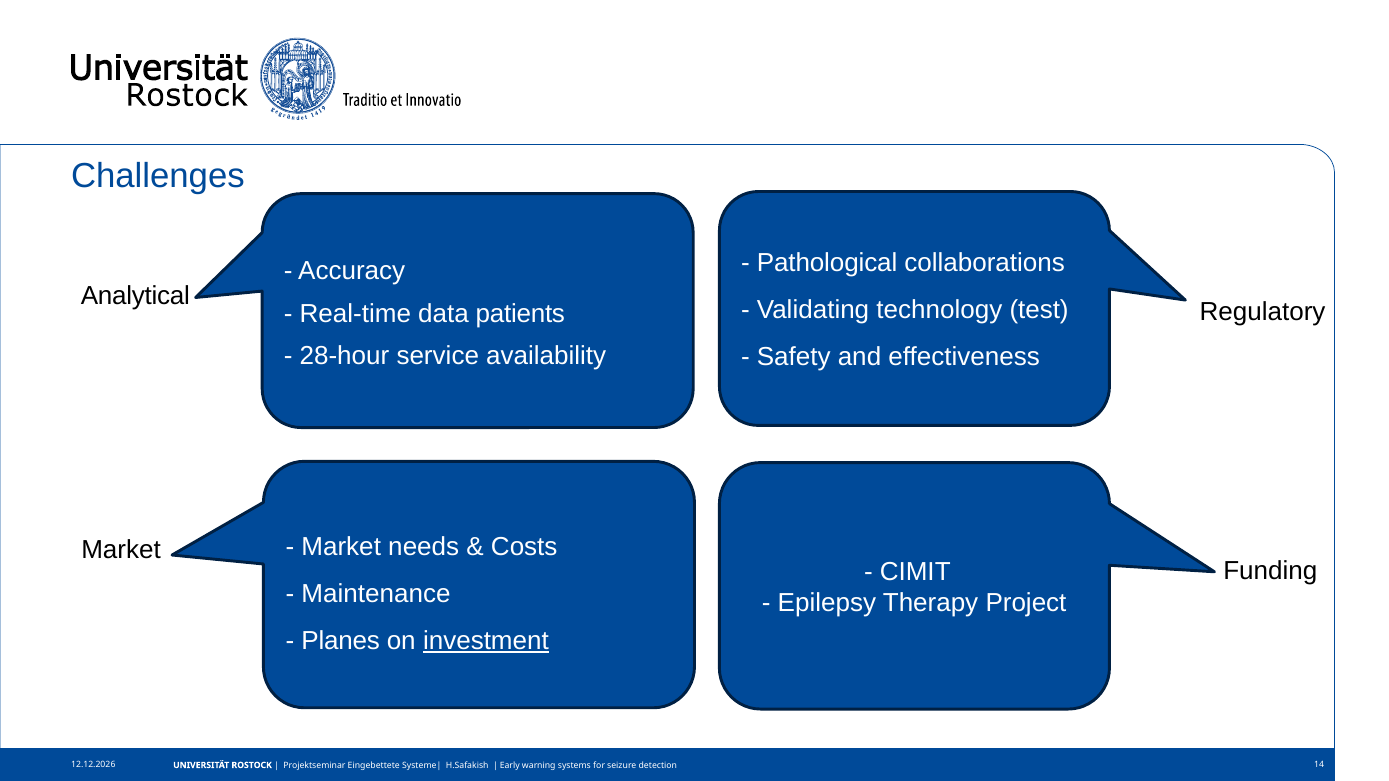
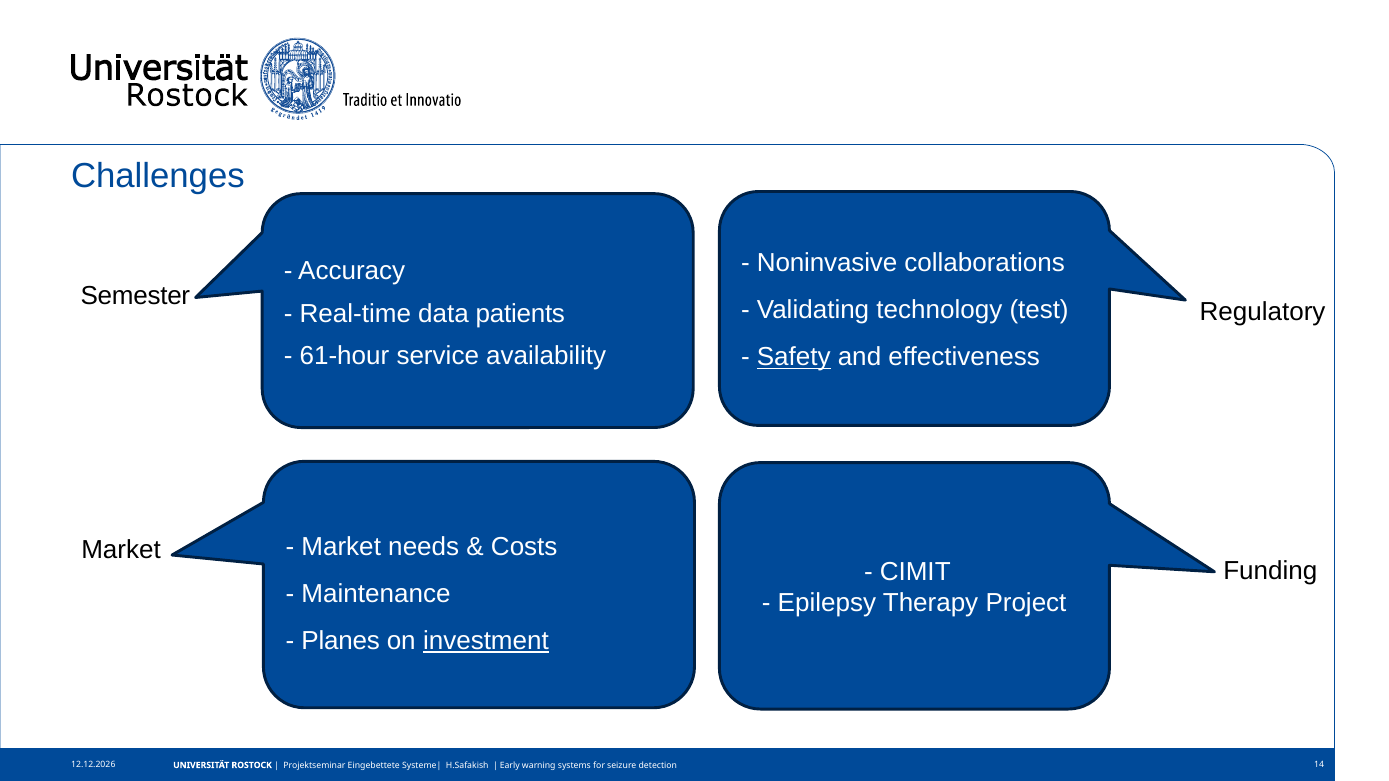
Pathological: Pathological -> Noninvasive (827, 263)
Analytical: Analytical -> Semester (135, 296)
28-hour: 28-hour -> 61-hour (344, 356)
Safety underline: none -> present (794, 357)
